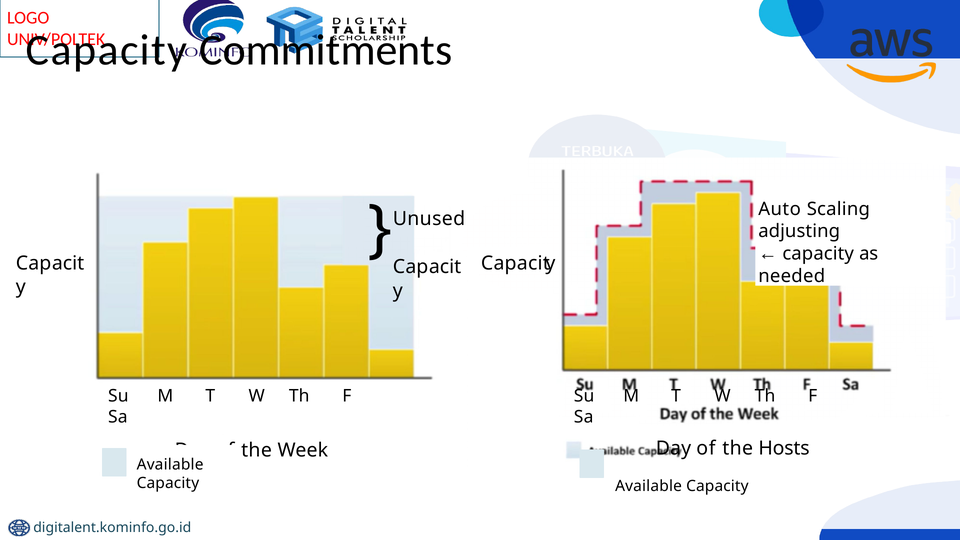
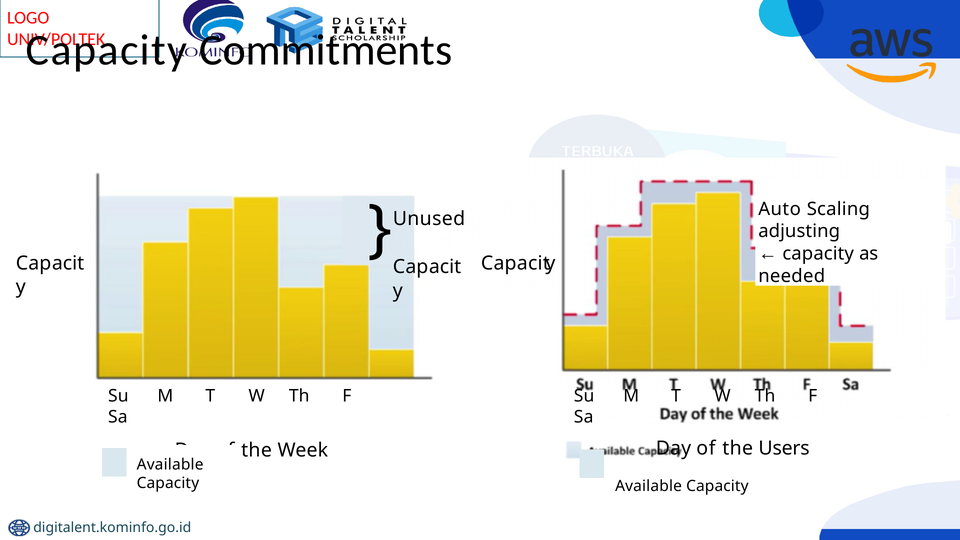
Hosts: Hosts -> Users (784, 448)
